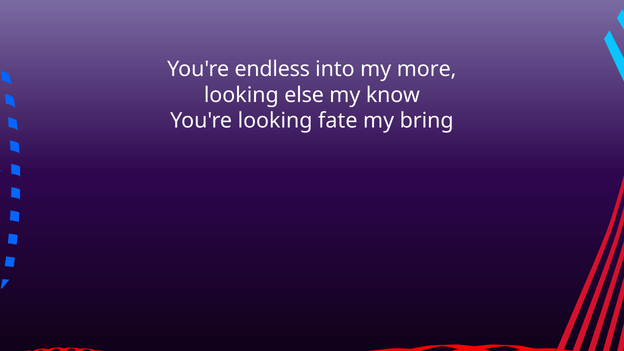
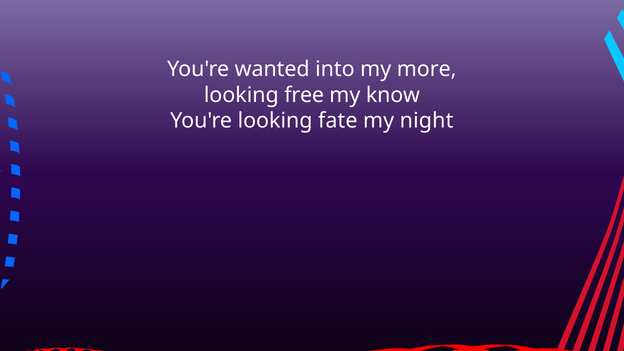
endless: endless -> wanted (272, 69)
else: else -> free (304, 95)
bring: bring -> night (427, 121)
